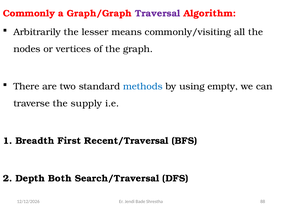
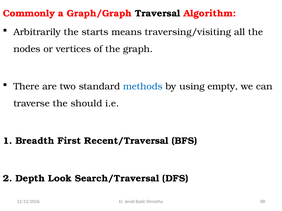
Traversal colour: purple -> black (158, 13)
lesser: lesser -> starts (95, 32)
commonly/visiting: commonly/visiting -> traversing/visiting (188, 32)
supply: supply -> should (86, 104)
Both: Both -> Look (60, 179)
